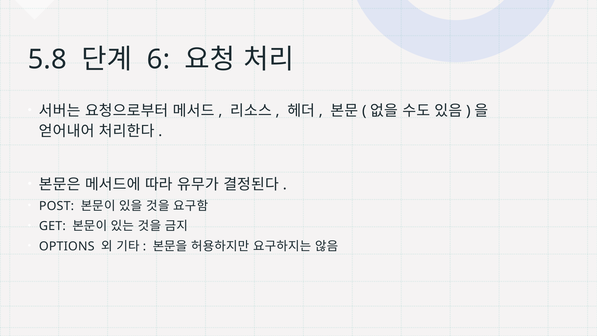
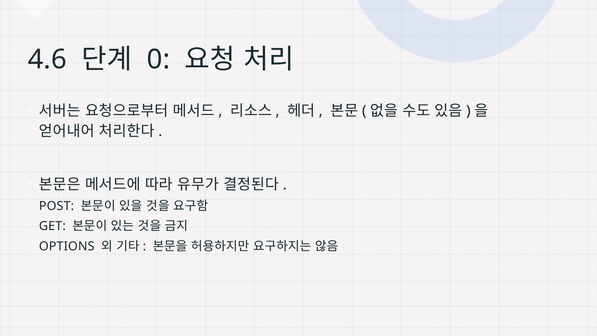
5.8: 5.8 -> 4.6 (47, 59)
6: 6 -> 0 (158, 59)
